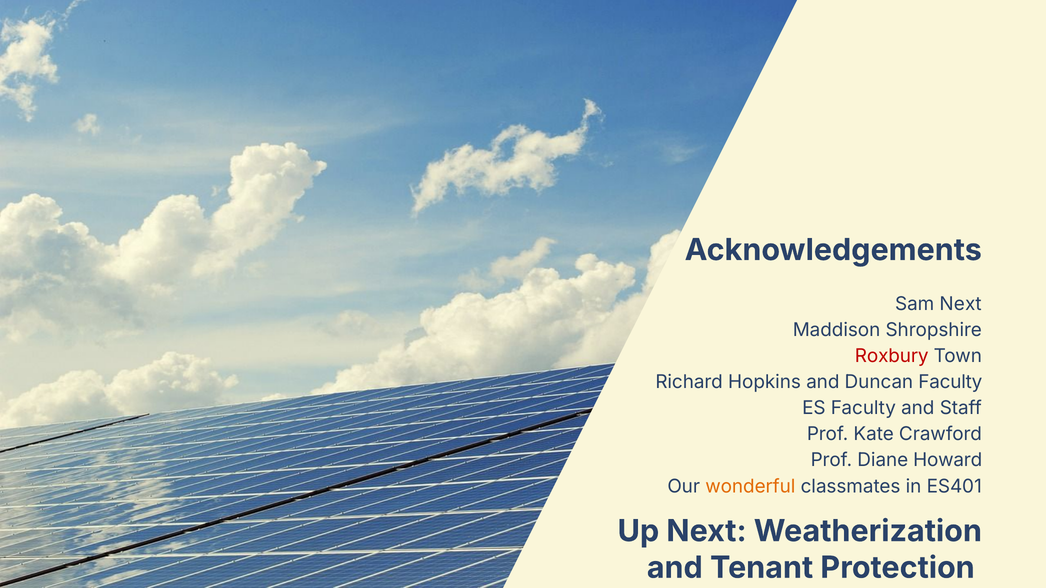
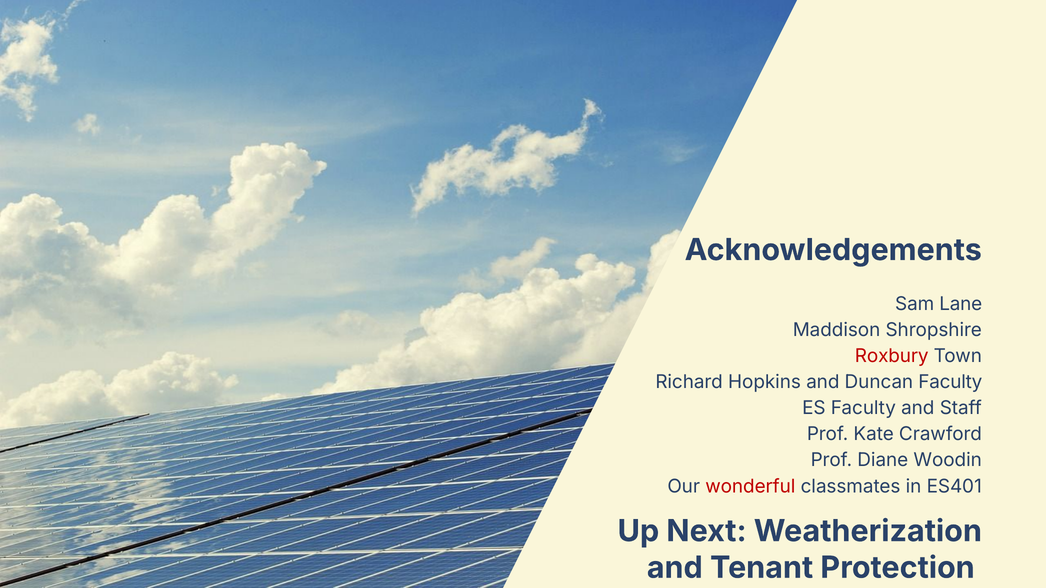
Sam Next: Next -> Lane (961, 304)
Howard: Howard -> Woodin (948, 461)
wonderful colour: orange -> red (750, 487)
